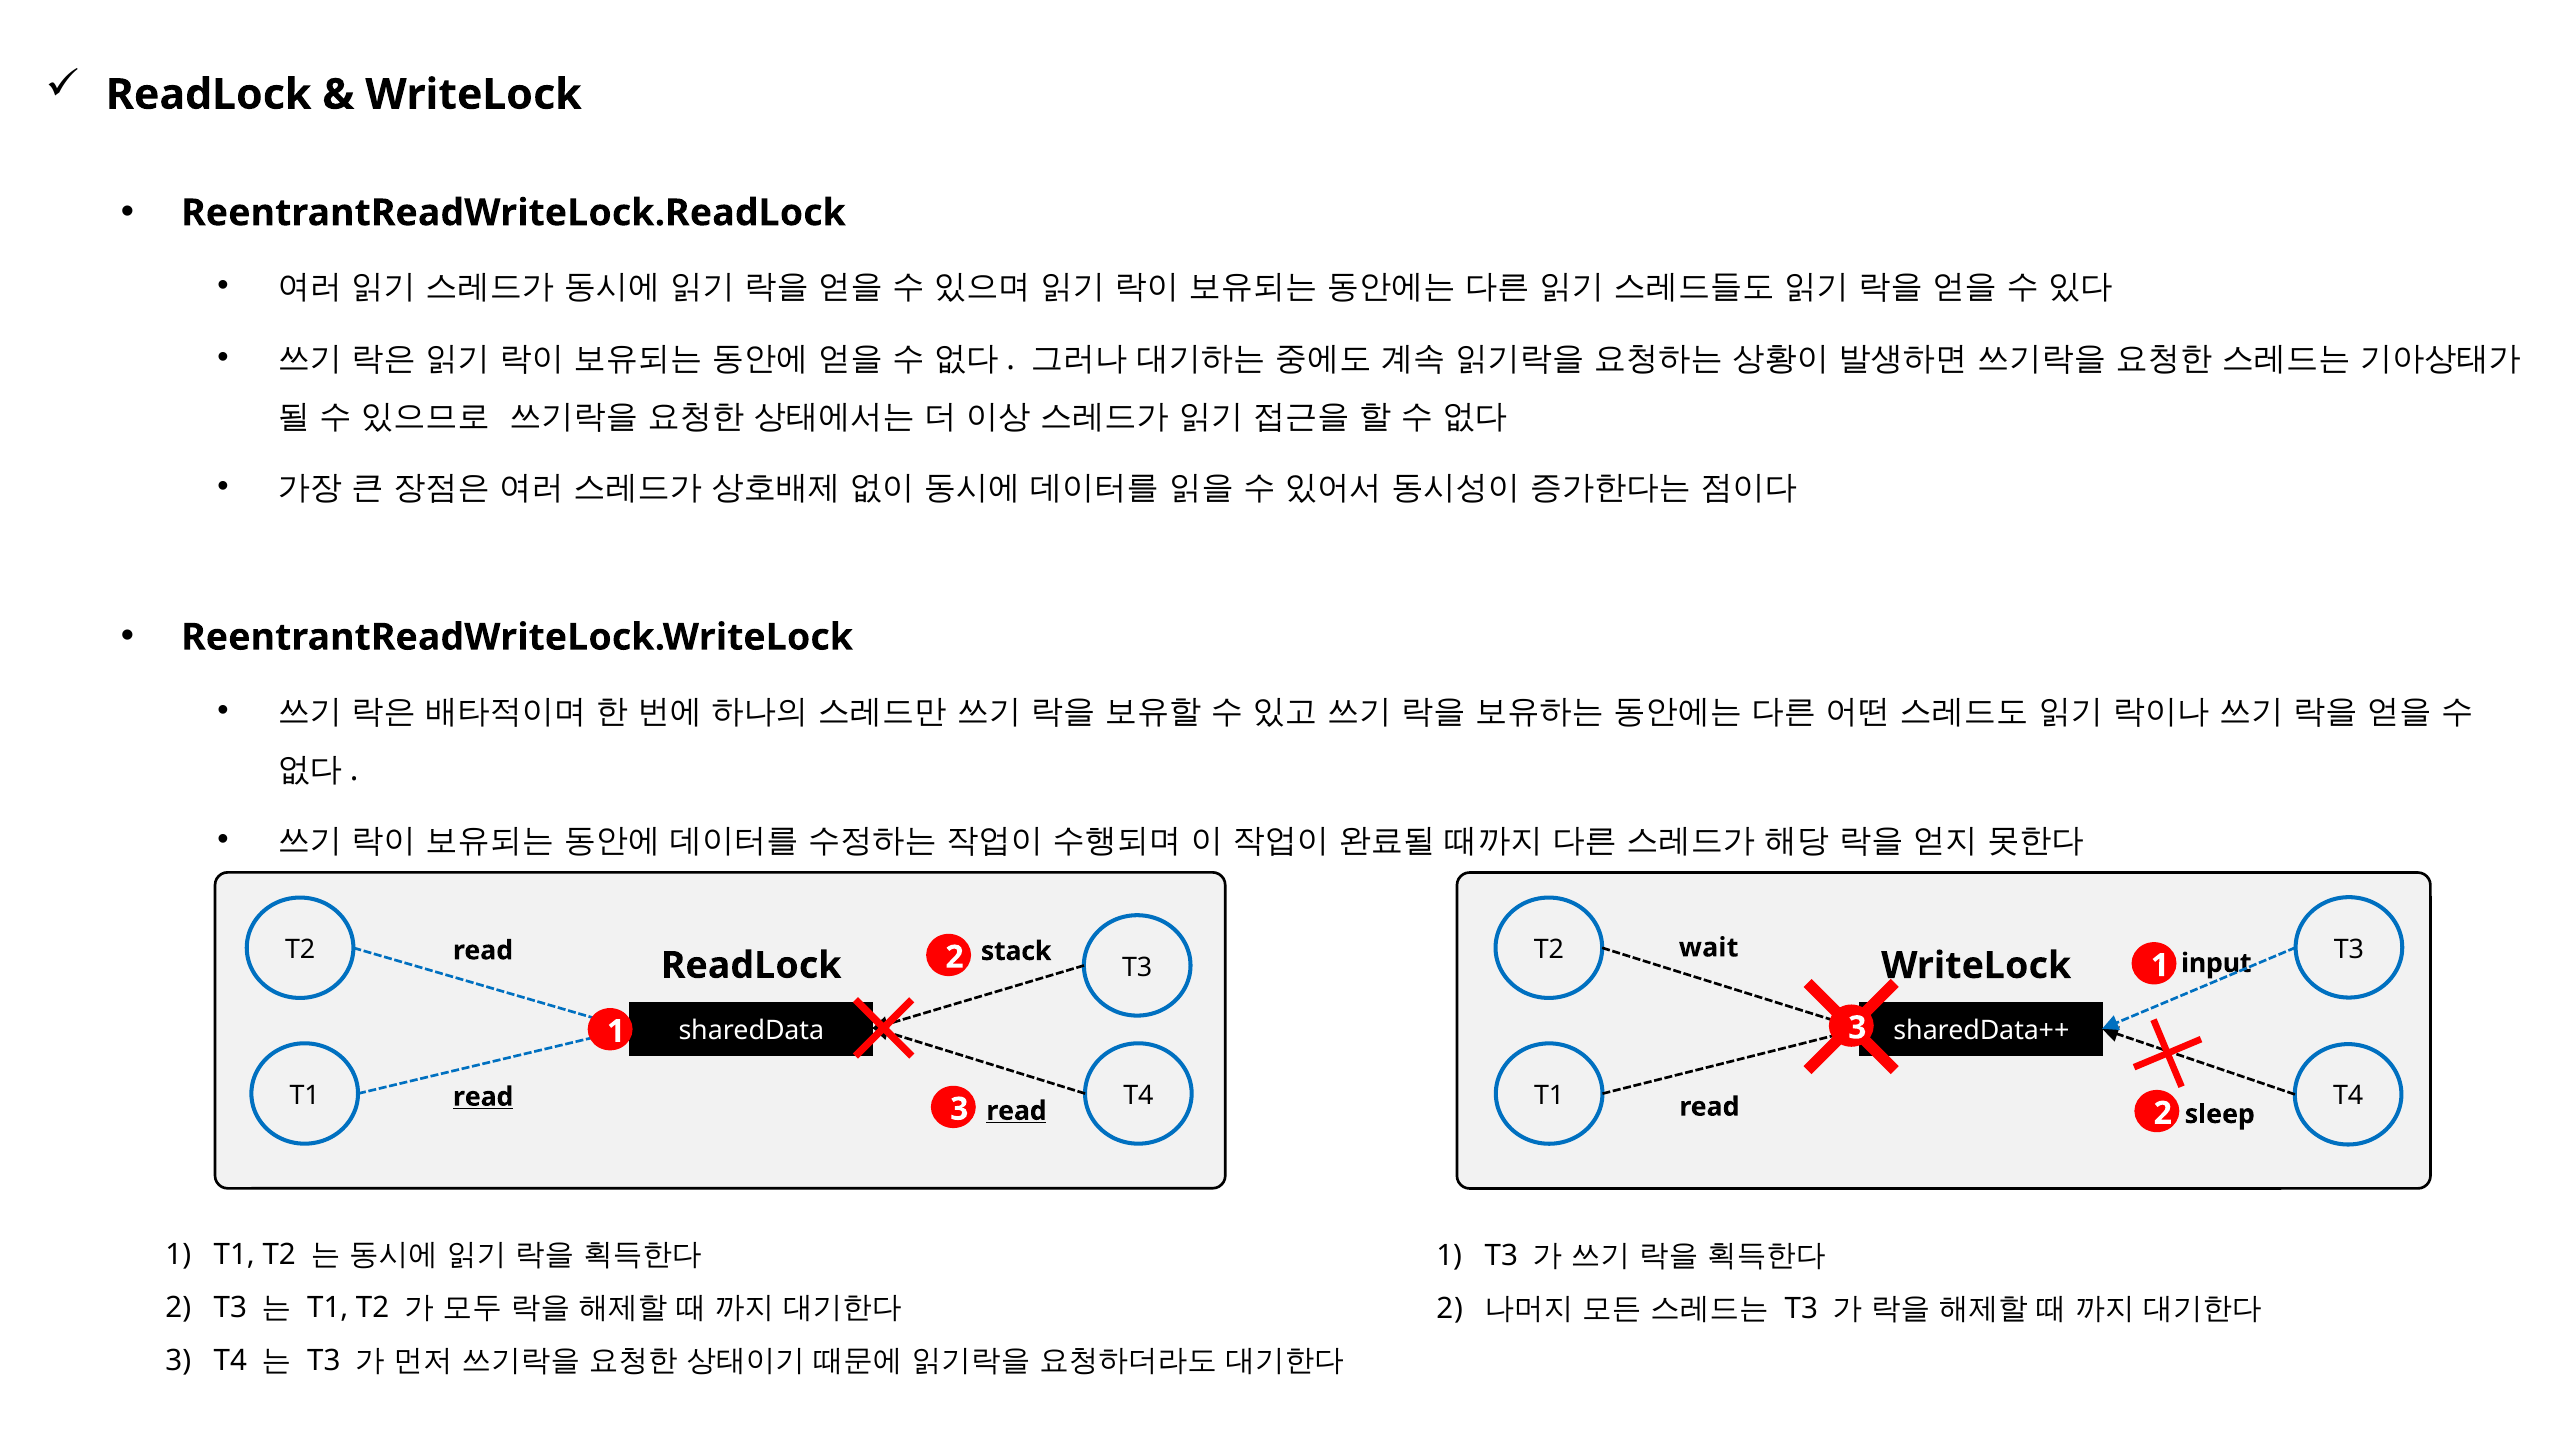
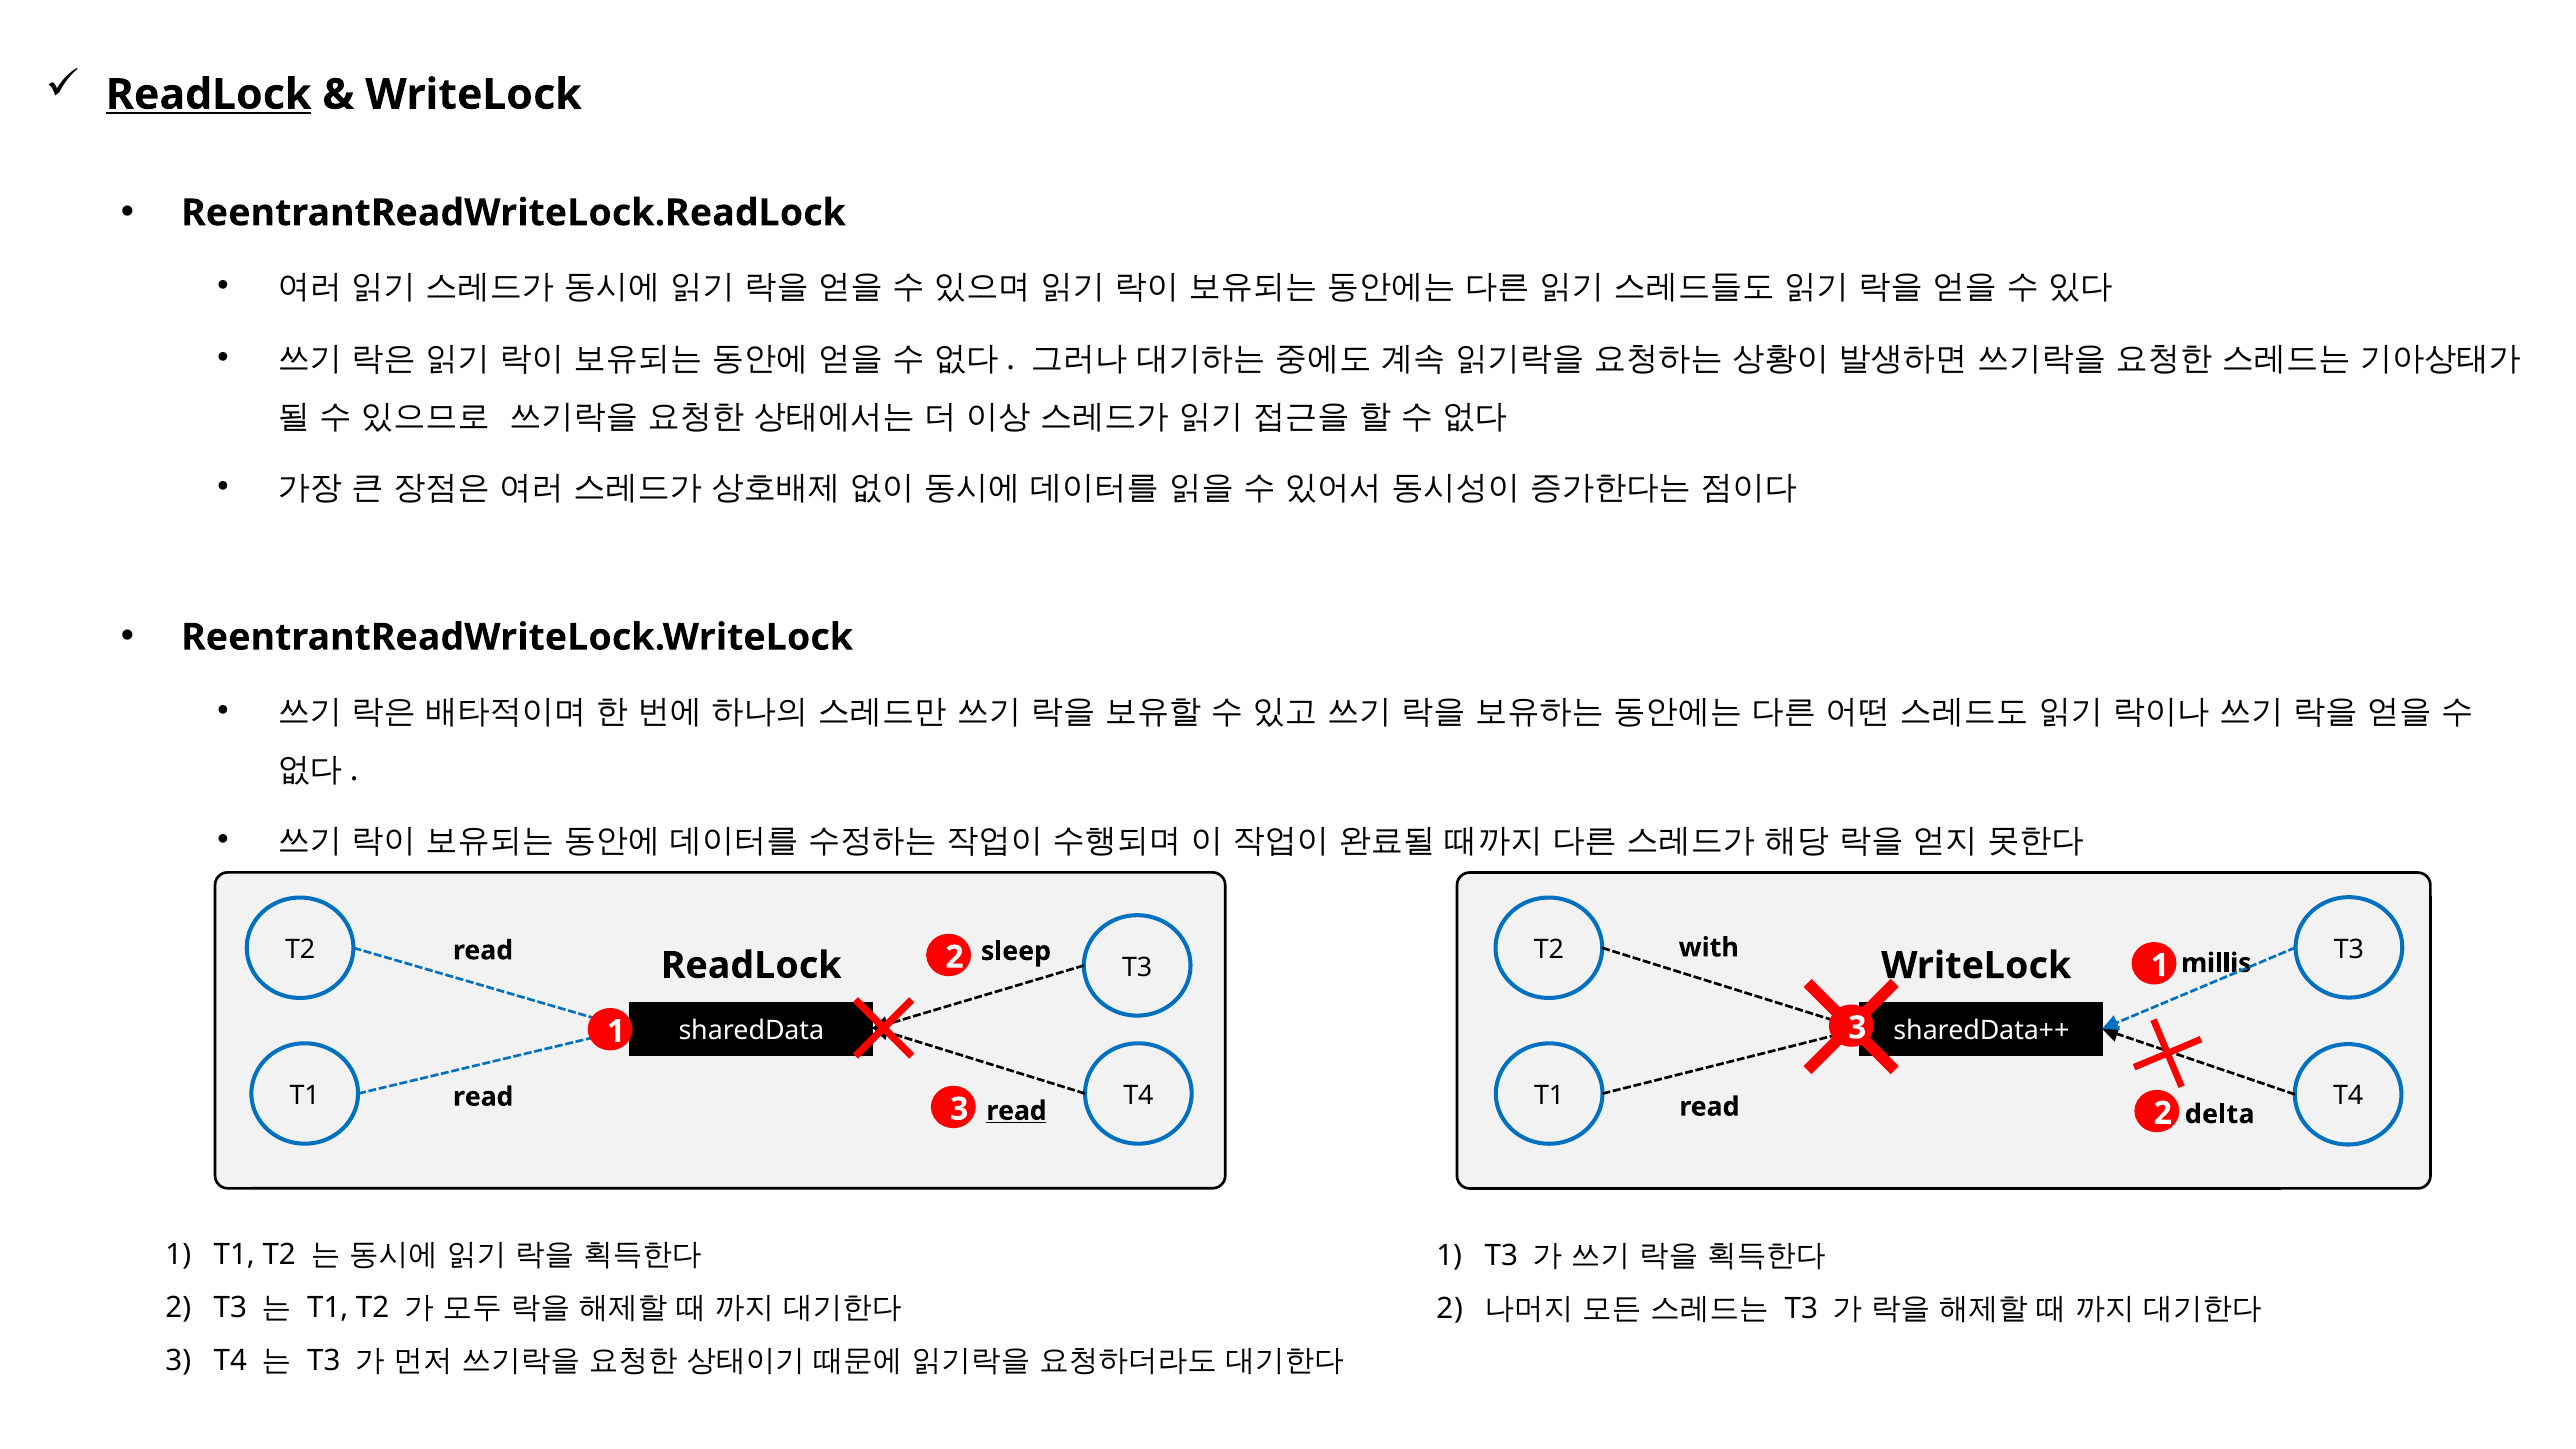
ReadLock underline: none -> present (209, 95)
wait: wait -> with (1709, 948)
stack: stack -> sleep (1016, 951)
input: input -> millis (2216, 963)
read underline: present -> none (483, 1097)
sleep: sleep -> delta (2220, 1114)
